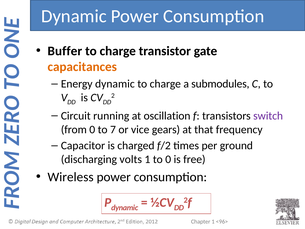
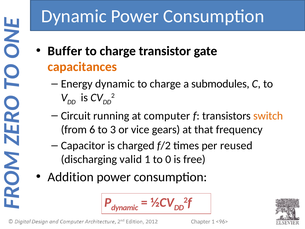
oscillation: oscillation -> computer (167, 116)
switch colour: purple -> orange (268, 116)
from 0: 0 -> 6 (92, 129)
7: 7 -> 3 (113, 129)
ground: ground -> reused (236, 145)
volts: volts -> valid (131, 159)
Wireless: Wireless -> Addition (71, 177)
